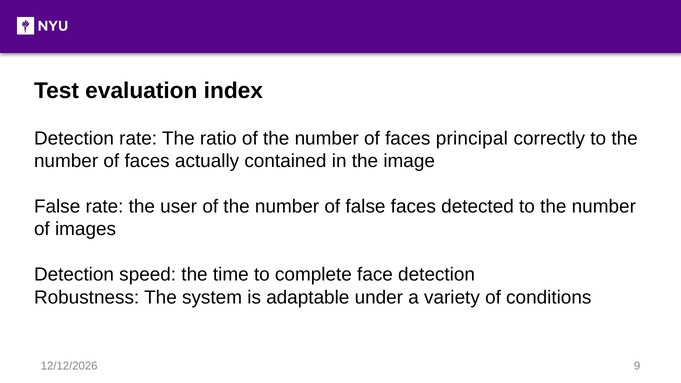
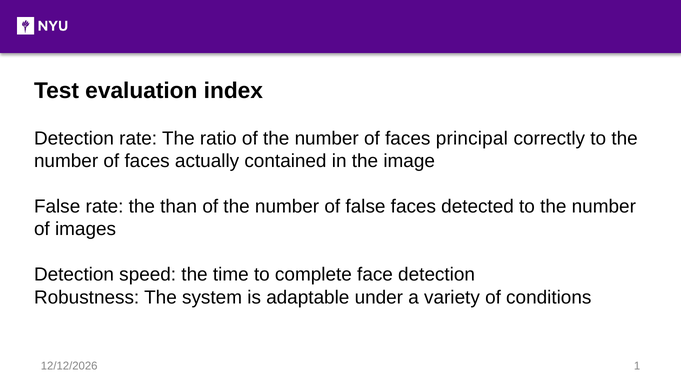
user: user -> than (179, 206)
9: 9 -> 1 (637, 366)
